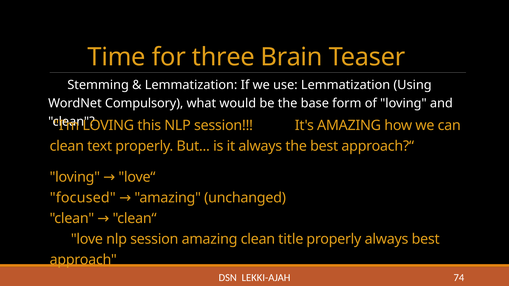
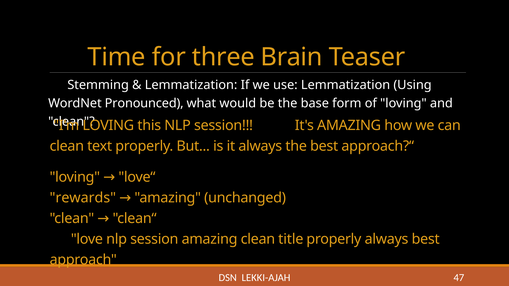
Compulsory: Compulsory -> Pronounced (144, 103)
focused: focused -> rewards (83, 198)
74: 74 -> 47 (459, 278)
